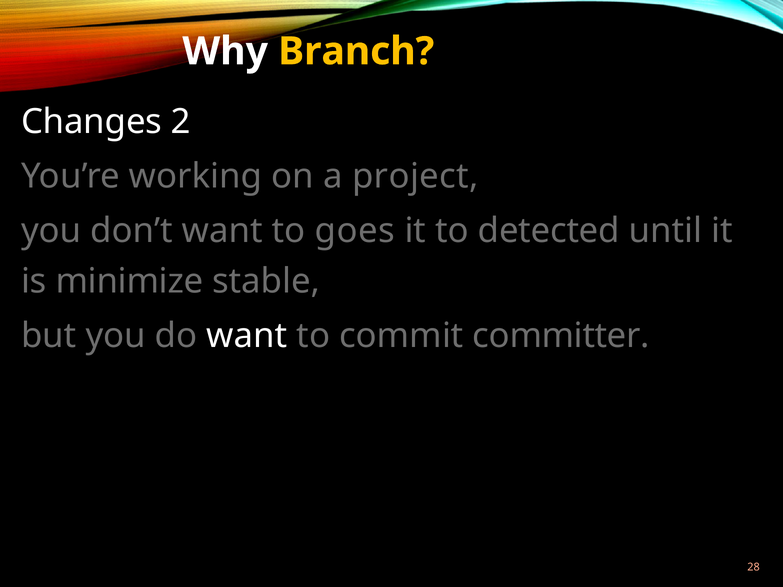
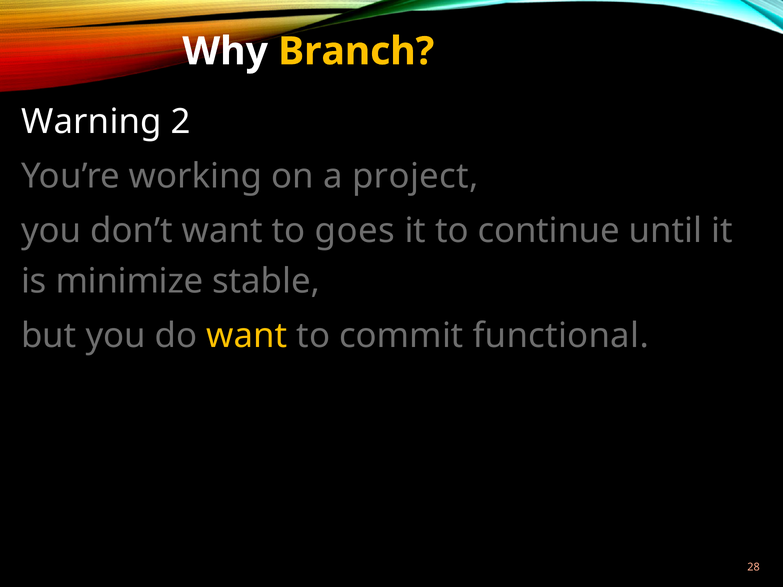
Changes: Changes -> Warning (91, 122)
detected: detected -> continue (549, 231)
want colour: white -> yellow (247, 336)
committer: committer -> functional (561, 336)
